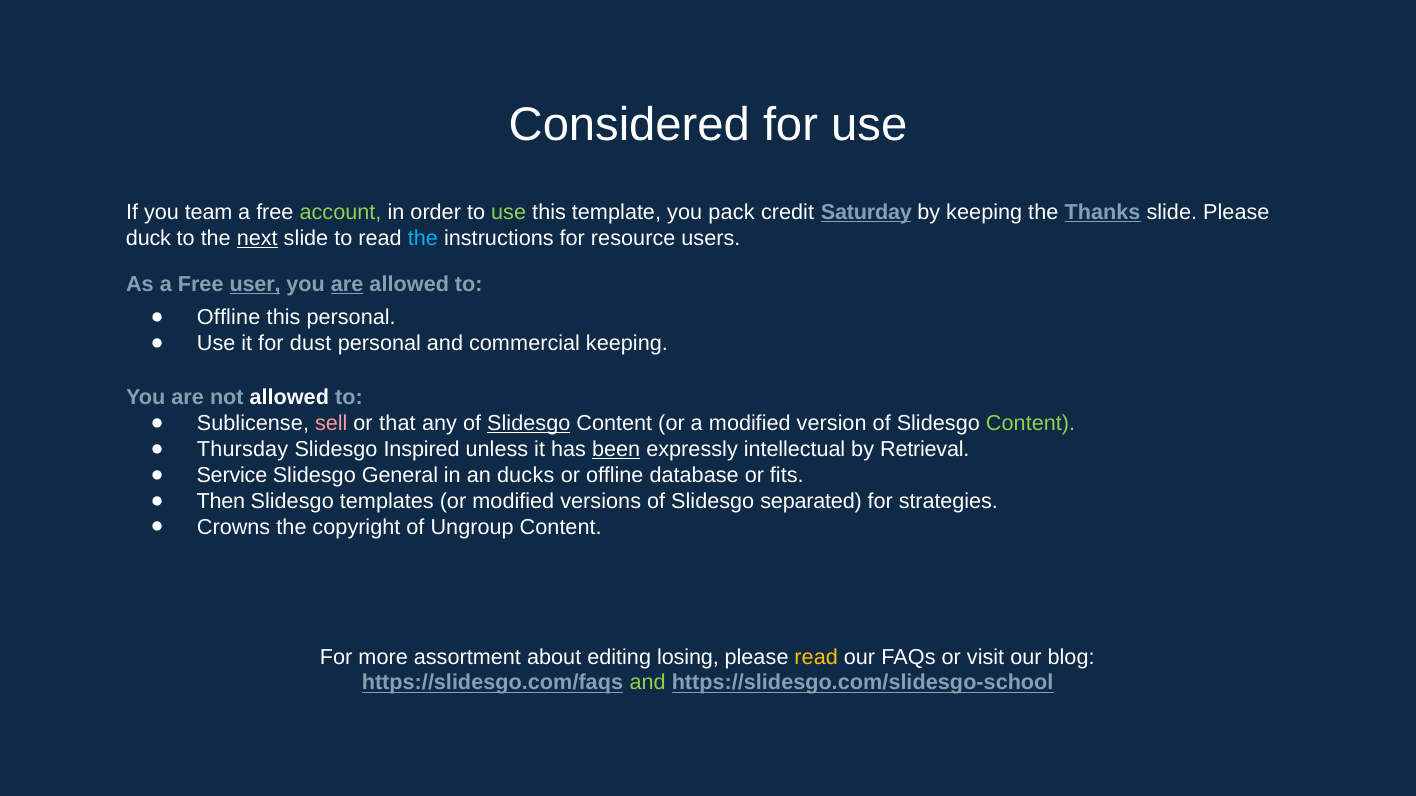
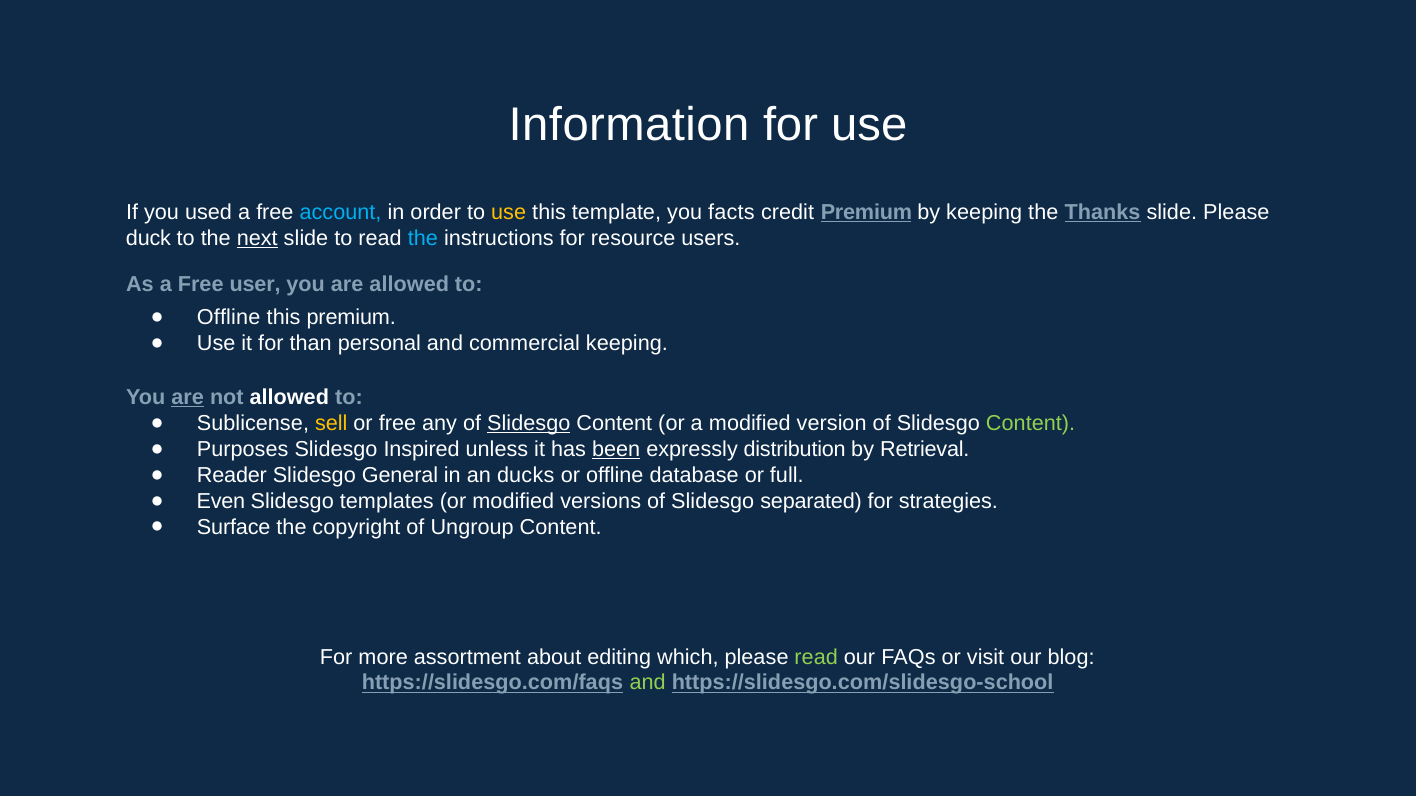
Considered: Considered -> Information (629, 125)
team: team -> used (209, 213)
account colour: light green -> light blue (341, 213)
use colour: light green -> yellow (509, 213)
pack: pack -> facts (731, 213)
credit Saturday: Saturday -> Premium (866, 213)
user underline: present -> none (255, 284)
are underline: present -> none (347, 284)
this personal: personal -> premium (351, 318)
dust: dust -> than (311, 344)
are underline: none -> present (188, 398)
sell colour: pink -> yellow (331, 424)
or that: that -> free (397, 424)
Thursday: Thursday -> Purposes (243, 449)
intellectual: intellectual -> distribution (795, 449)
Service: Service -> Reader (232, 475)
fits: fits -> full (787, 475)
Then: Then -> Even (221, 501)
Crowns: Crowns -> Surface (234, 527)
losing: losing -> which (688, 657)
read colour: yellow -> light green (816, 657)
